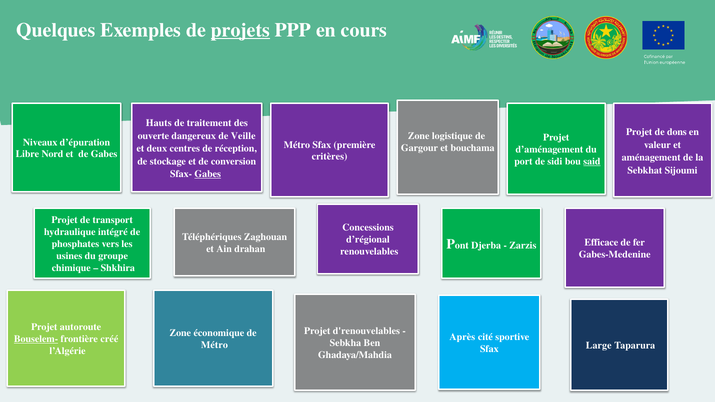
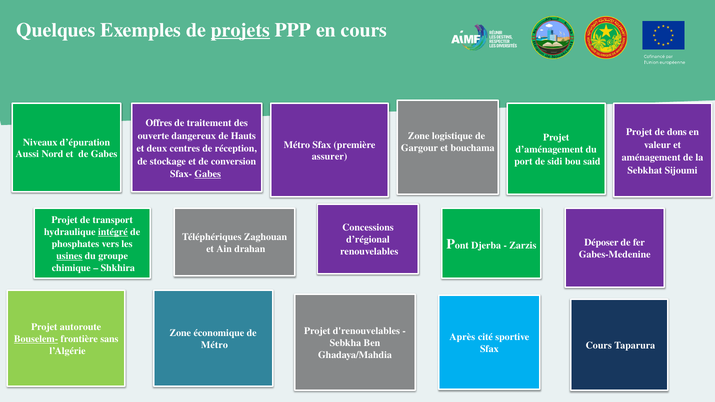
Hauts: Hauts -> Offres (159, 123)
Veille: Veille -> Hauts (243, 136)
Libre: Libre -> Aussi (27, 154)
critères: critères -> assurer (329, 157)
said underline: present -> none (592, 161)
intégré underline: none -> present (113, 232)
Efficace: Efficace -> Déposer (601, 243)
usines underline: none -> present (69, 256)
créé: créé -> sans (109, 339)
Sfax Large: Large -> Cours (599, 346)
